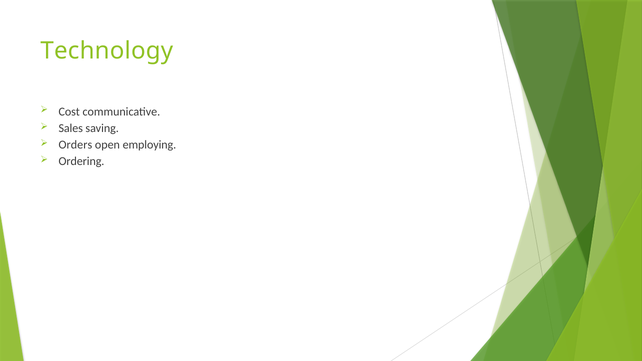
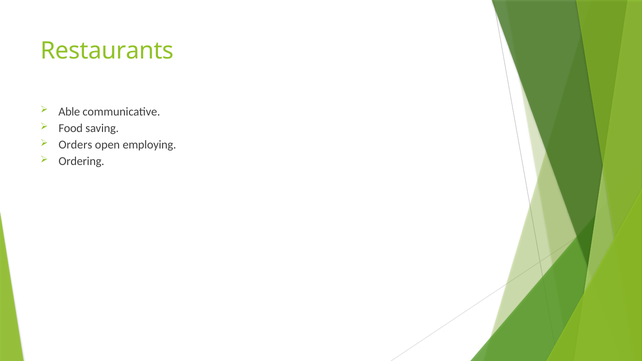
Technology: Technology -> Restaurants (107, 51)
Cost: Cost -> Able (69, 112)
Sales: Sales -> Food (71, 128)
